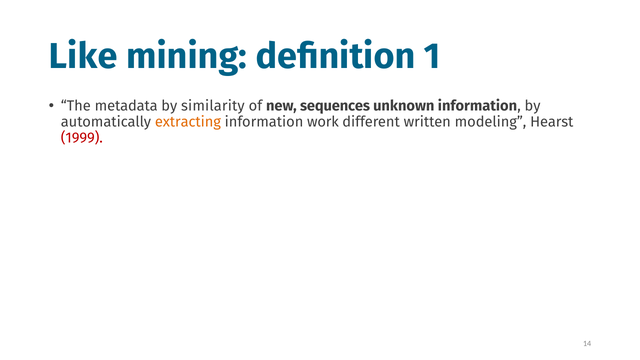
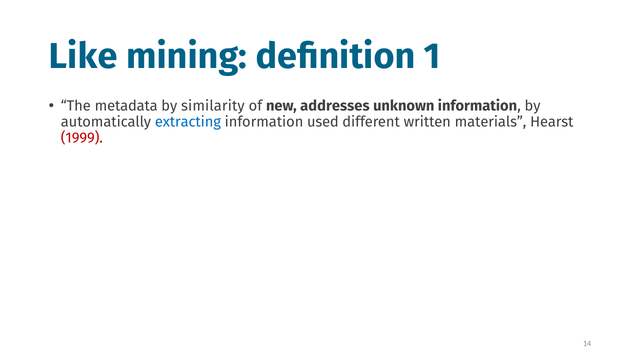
sequences: sequences -> addresses (335, 106)
extracting colour: orange -> blue (188, 122)
work: work -> used (323, 122)
modeling: modeling -> materials (491, 122)
